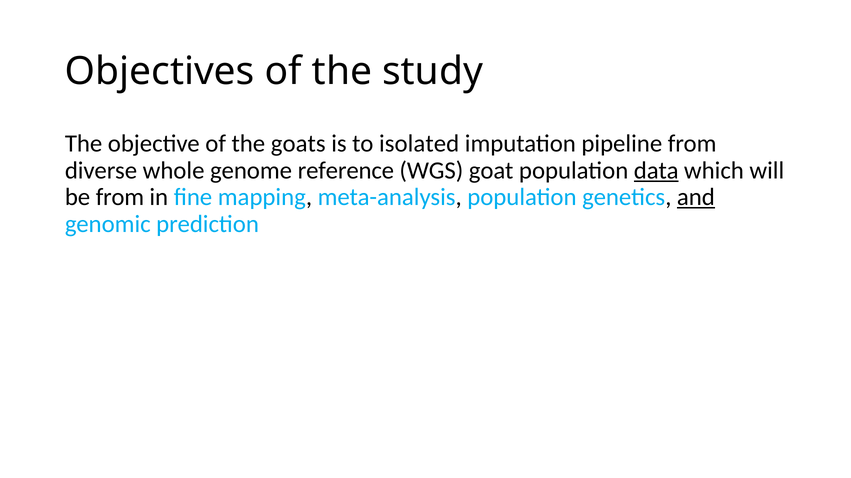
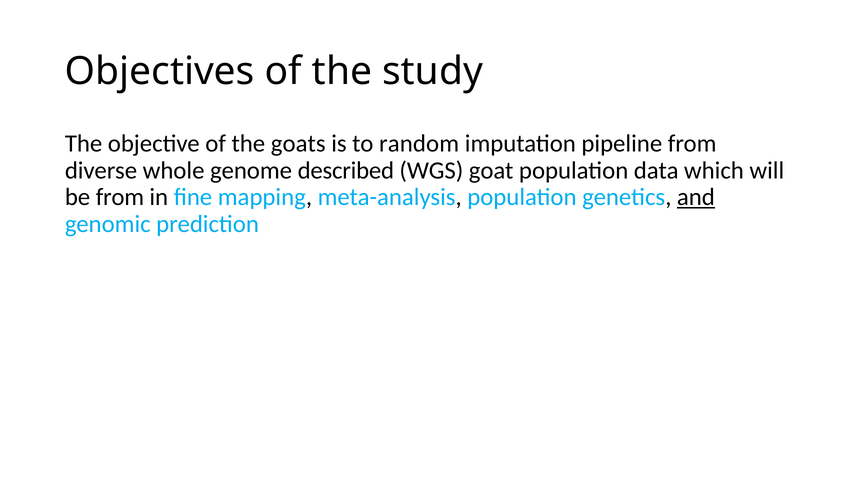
isolated: isolated -> random (419, 144)
reference: reference -> described (346, 171)
data underline: present -> none (656, 171)
